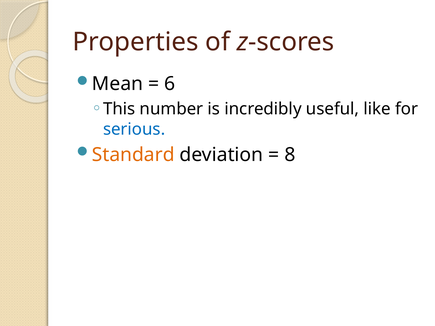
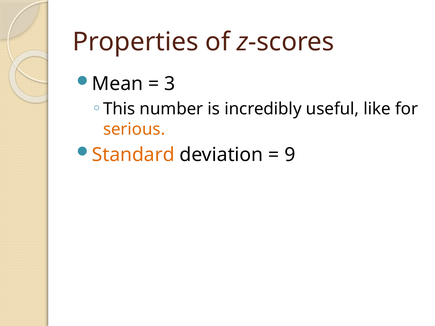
6: 6 -> 3 (170, 84)
serious colour: blue -> orange (134, 129)
8: 8 -> 9 (290, 155)
